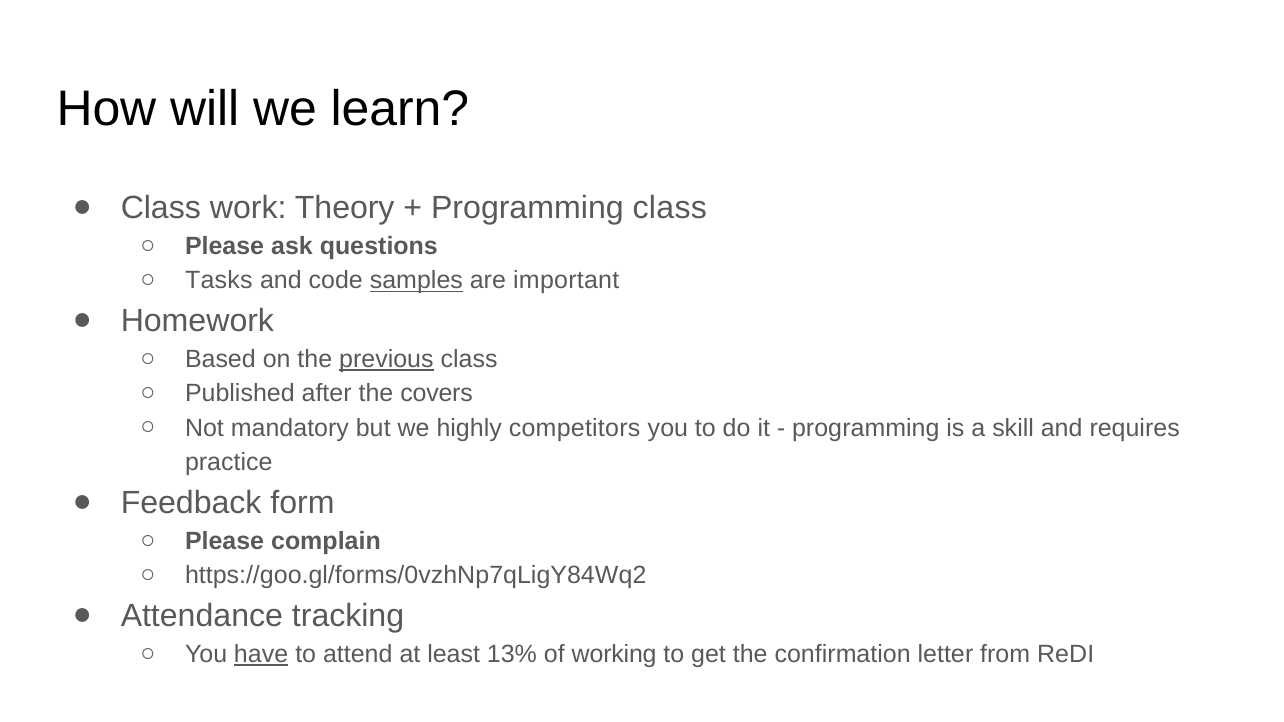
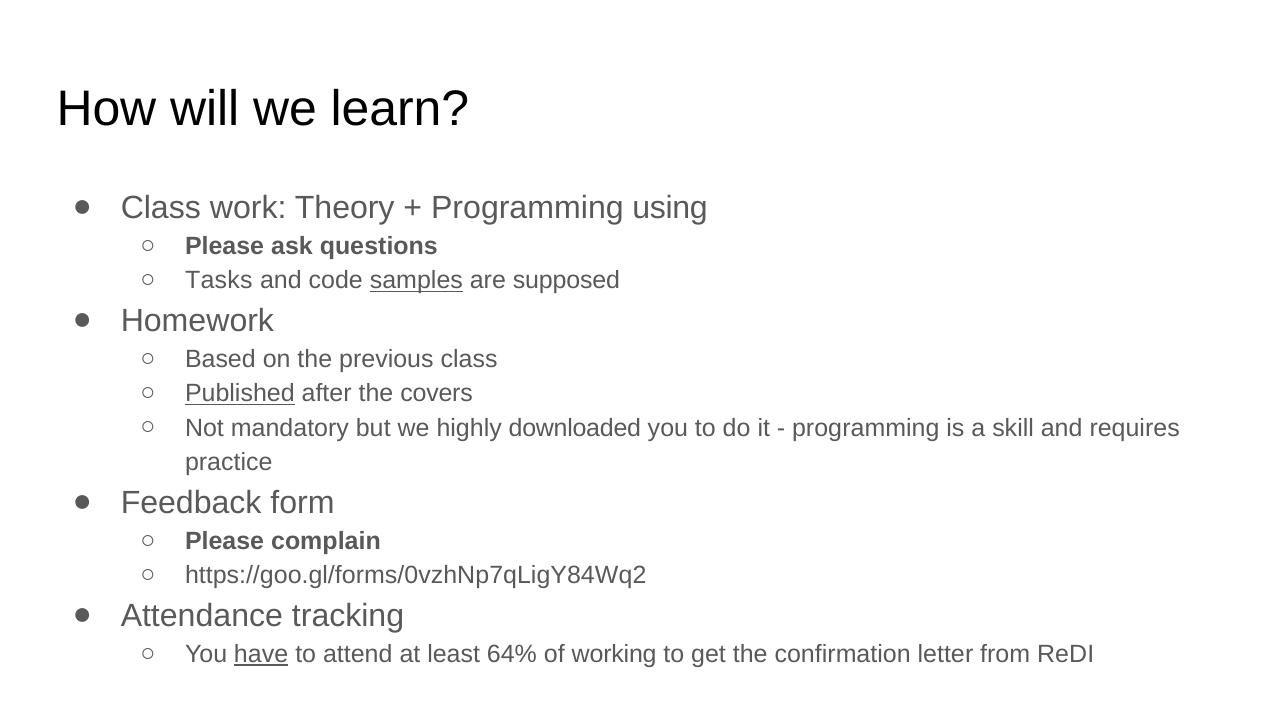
Programming class: class -> using (670, 208)
important: important -> supposed (566, 281)
previous underline: present -> none (386, 359)
Published underline: none -> present (240, 394)
competitors: competitors -> downloaded (575, 428)
13%: 13% -> 64% (512, 654)
